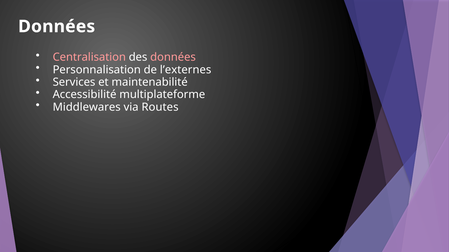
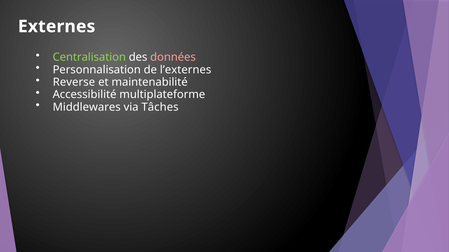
Données: Données -> Externes (57, 27)
Centralisation colour: pink -> light green (89, 57)
Services: Services -> Reverse (74, 82)
Routes: Routes -> Tâches (160, 107)
